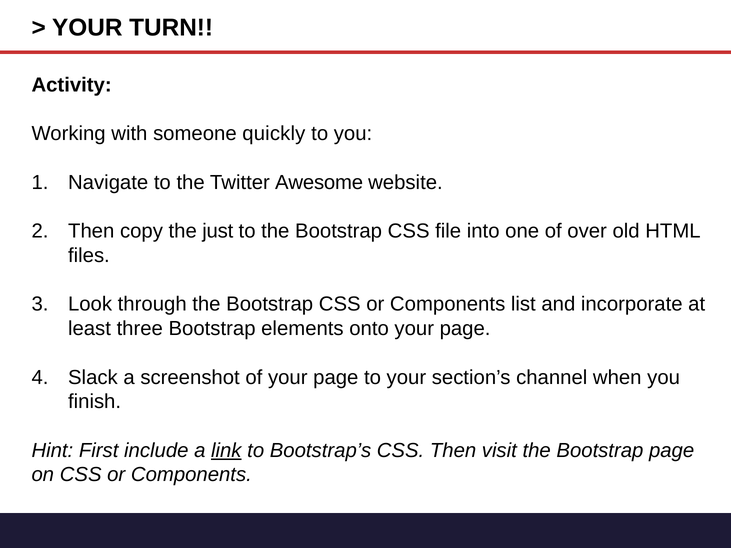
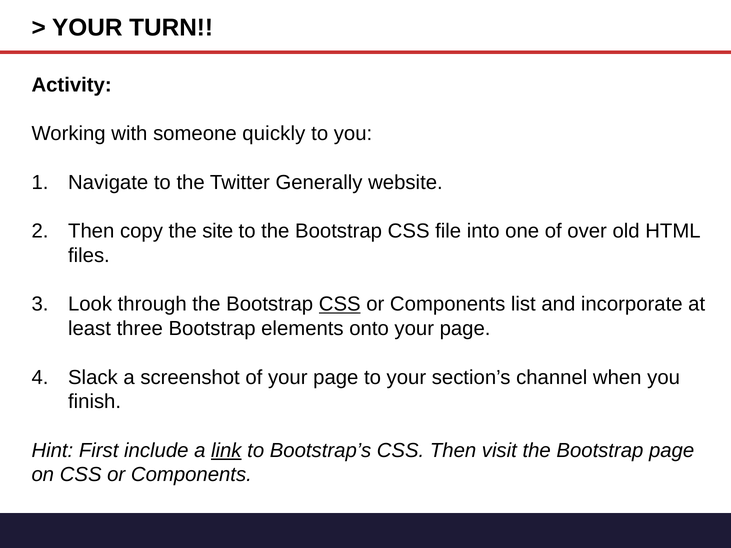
Awesome: Awesome -> Generally (319, 182)
just: just -> site (218, 231)
CSS underline: none -> present (340, 304)
